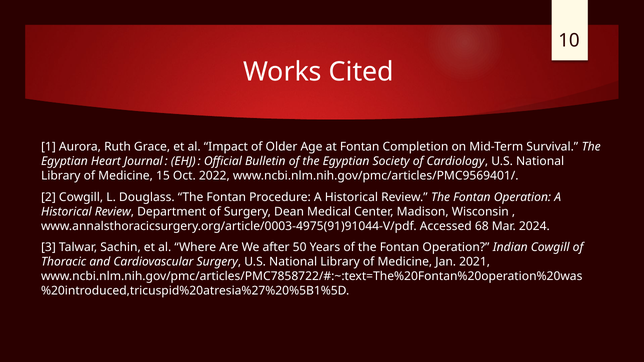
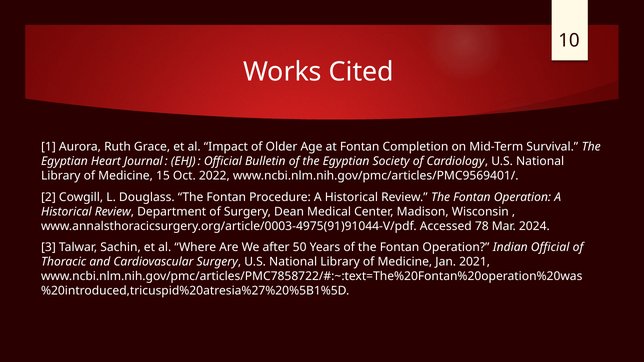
68: 68 -> 78 (482, 226)
Indian Cowgill: Cowgill -> Official (550, 247)
